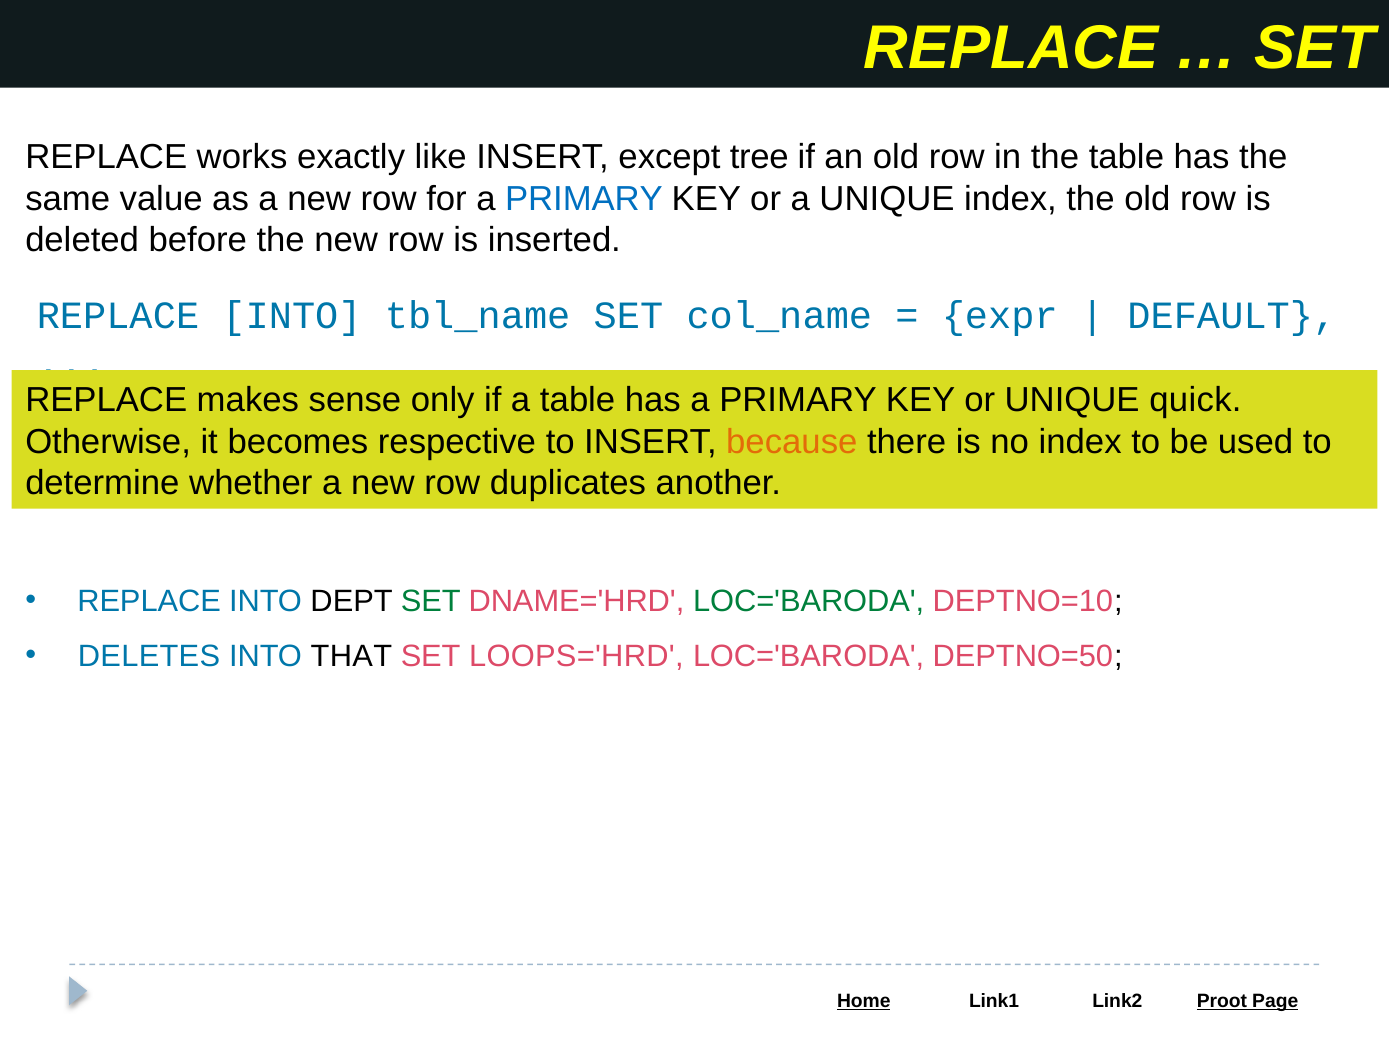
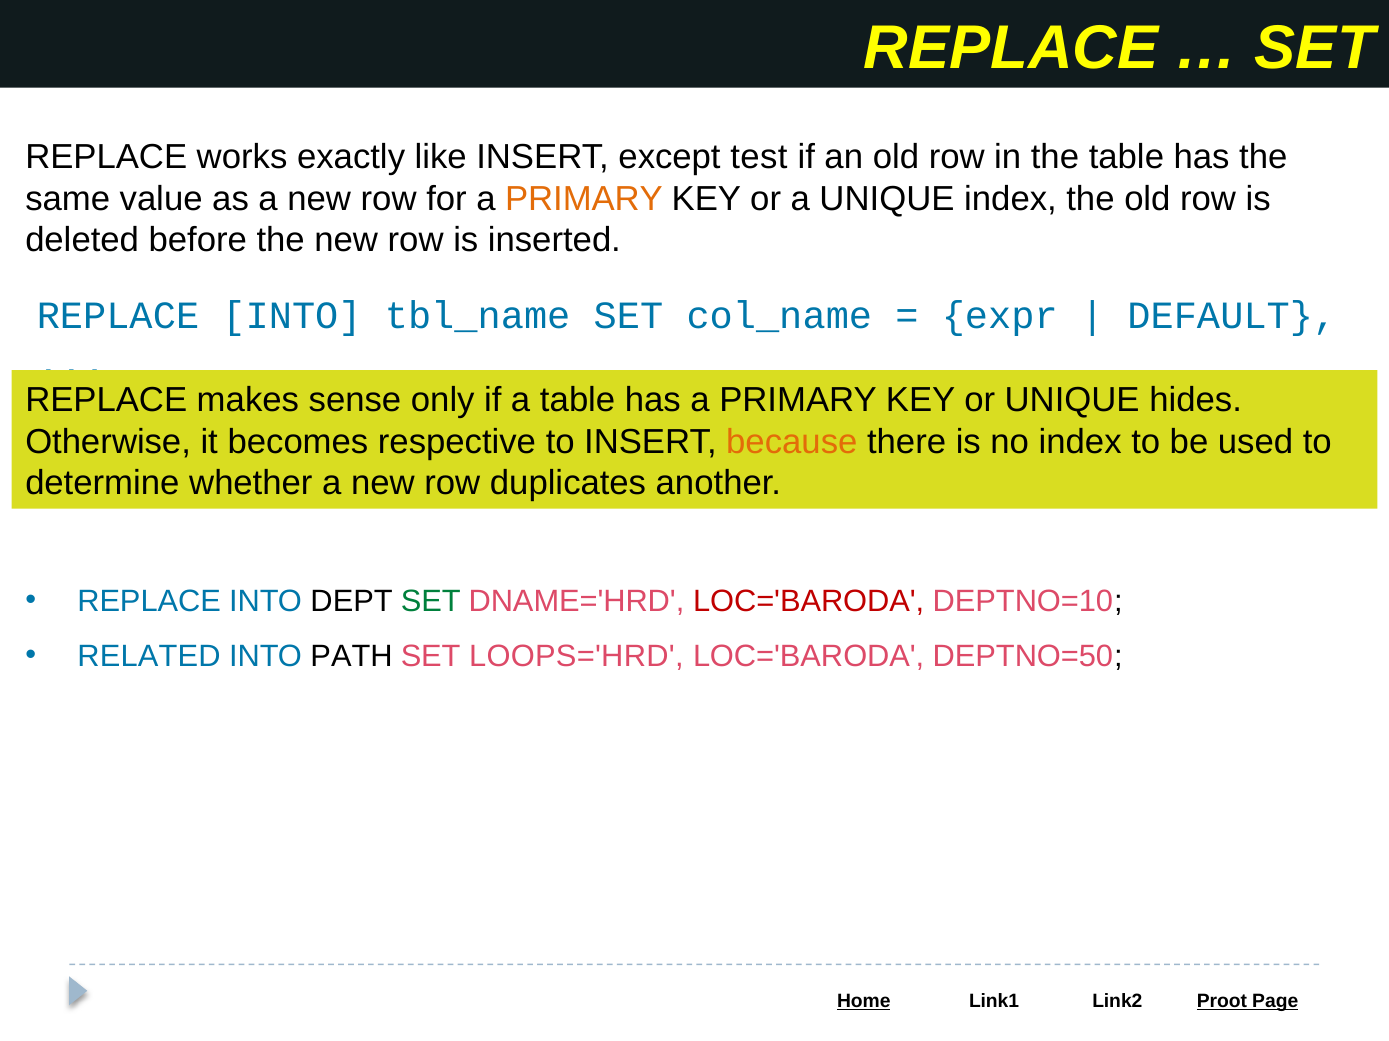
tree: tree -> test (759, 157)
PRIMARY colour: blue -> orange (584, 199)
quick: quick -> hides (1196, 400)
LOC='BARODA colour: green -> red (809, 602)
DELETES: DELETES -> RELATED (149, 657)
THAT: THAT -> PATH (352, 657)
